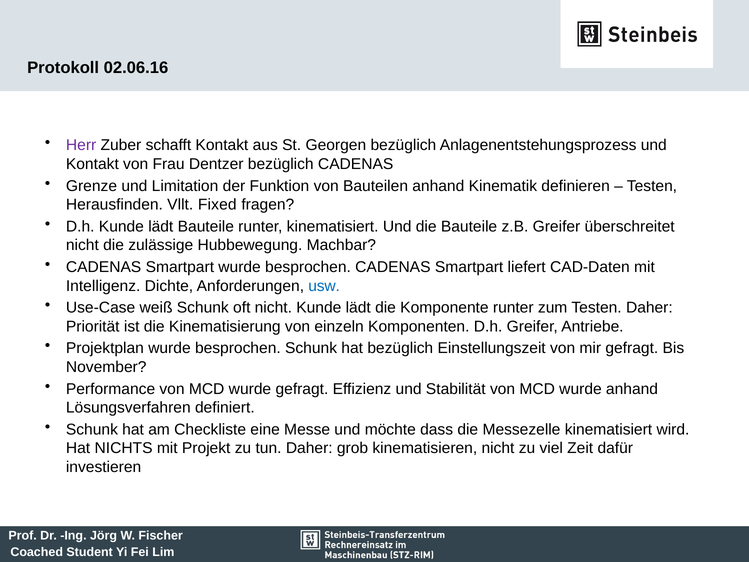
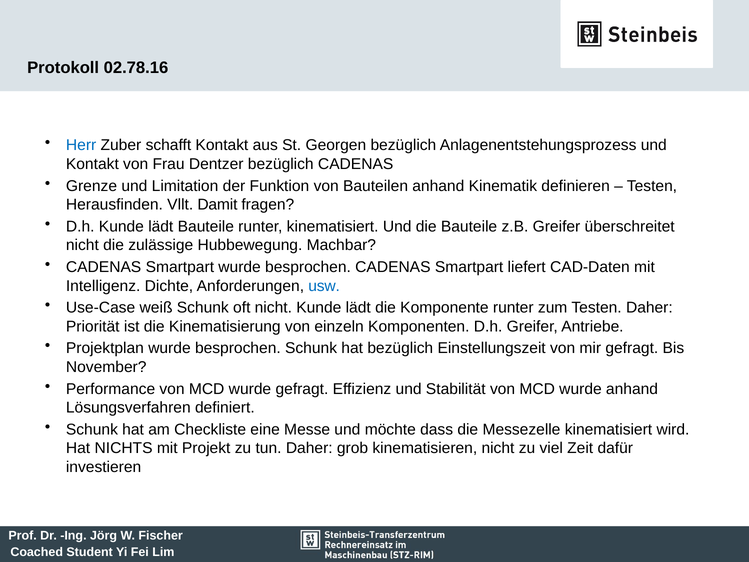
02.06.16: 02.06.16 -> 02.78.16 (136, 68)
Herr colour: purple -> blue (81, 145)
Fixed: Fixed -> Damit (217, 205)
